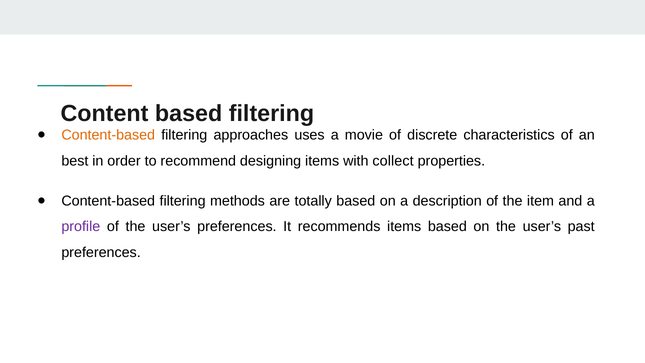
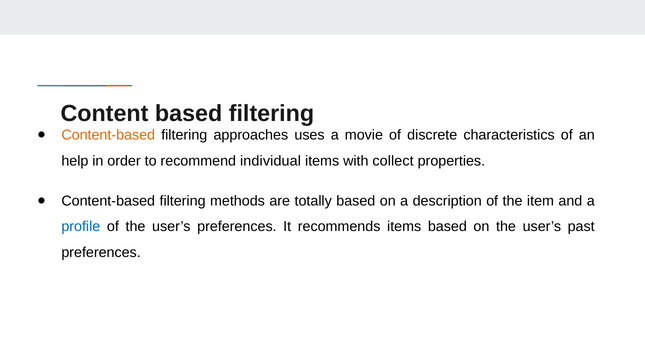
best: best -> help (75, 161)
designing: designing -> individual (271, 161)
profile colour: purple -> blue (81, 227)
